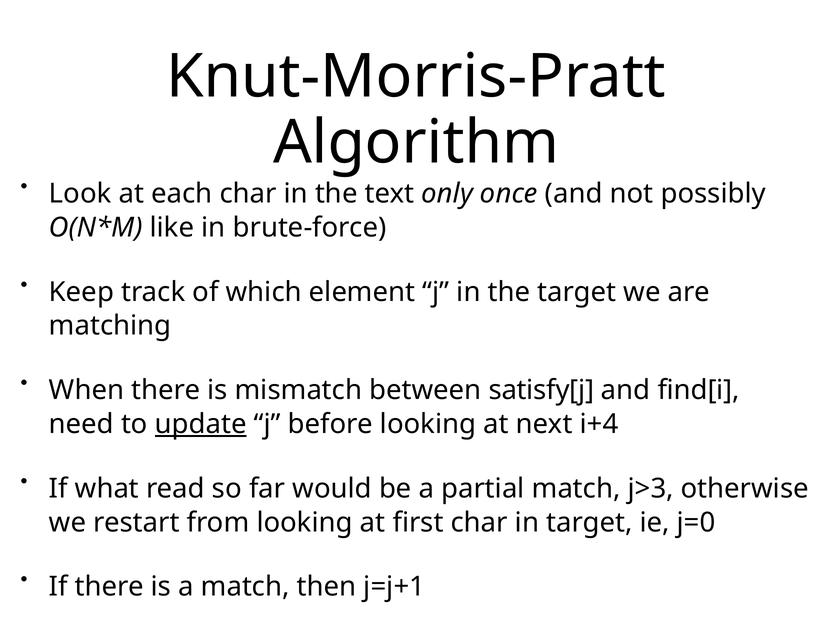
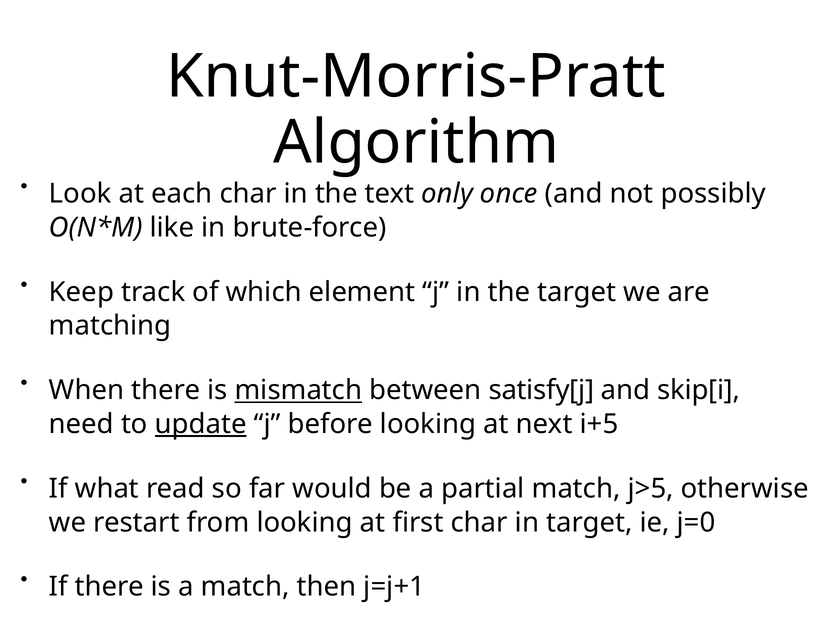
mismatch underline: none -> present (298, 390)
find[i: find[i -> skip[i (699, 390)
i+4: i+4 -> i+5 (599, 424)
j>3: j>3 -> j>5 (651, 489)
